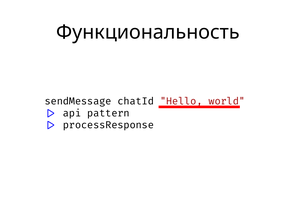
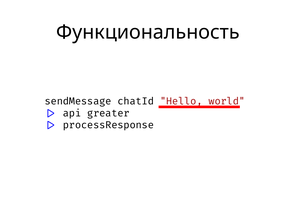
pattern: pattern -> greater (108, 113)
